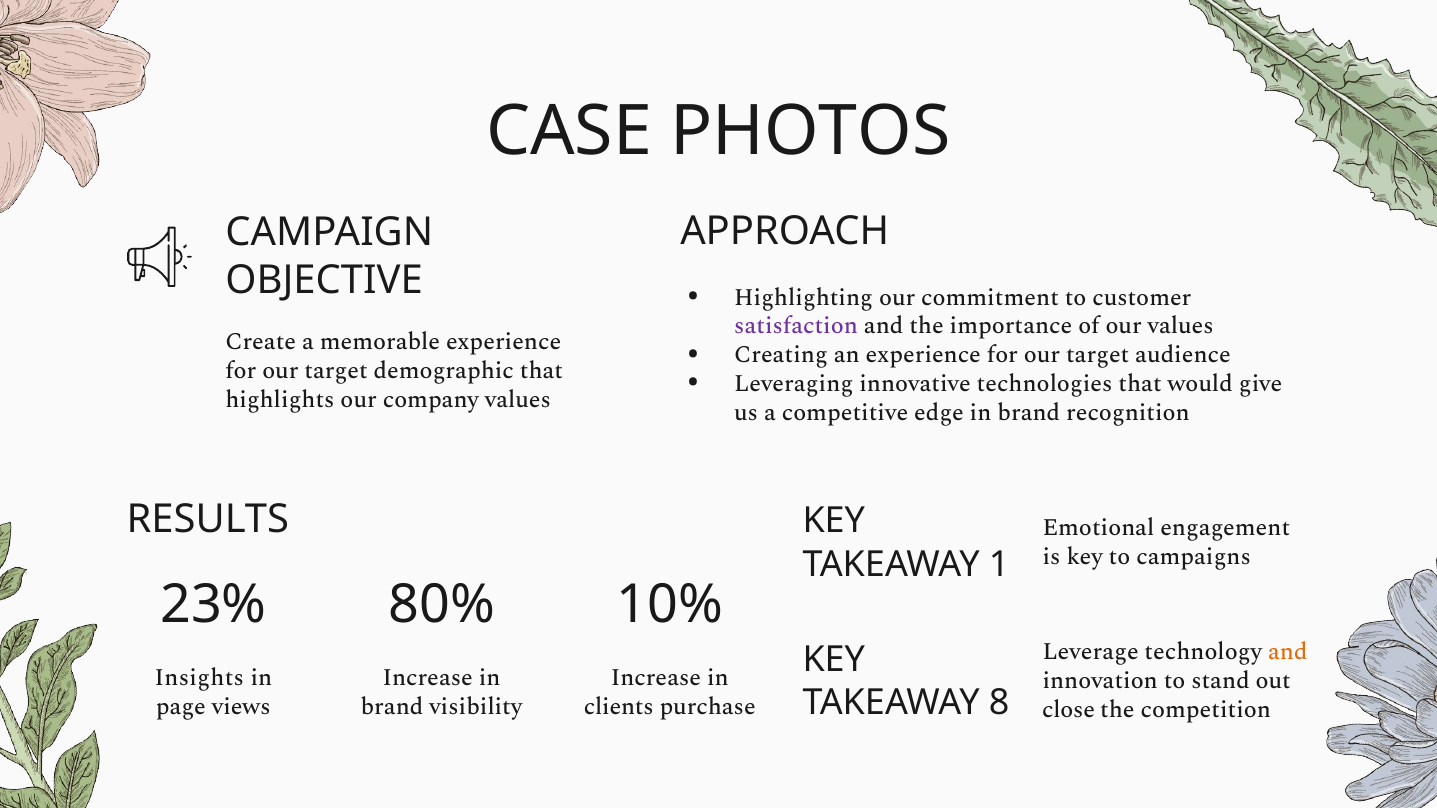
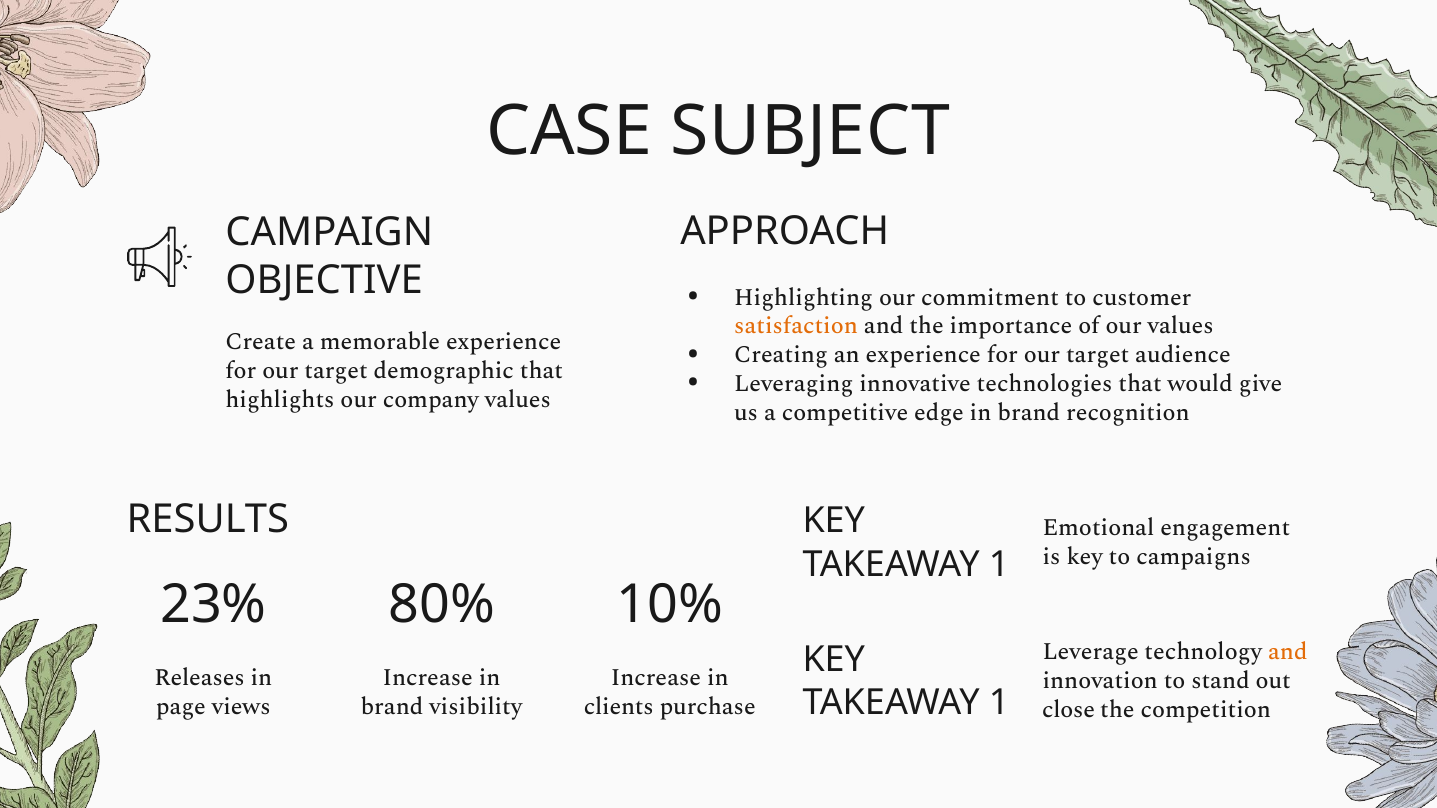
PHOTOS: PHOTOS -> SUBJECT (810, 131)
satisfaction colour: purple -> orange (796, 326)
Insights: Insights -> Releases (200, 678)
8: 8 -> 1 (999, 703)
